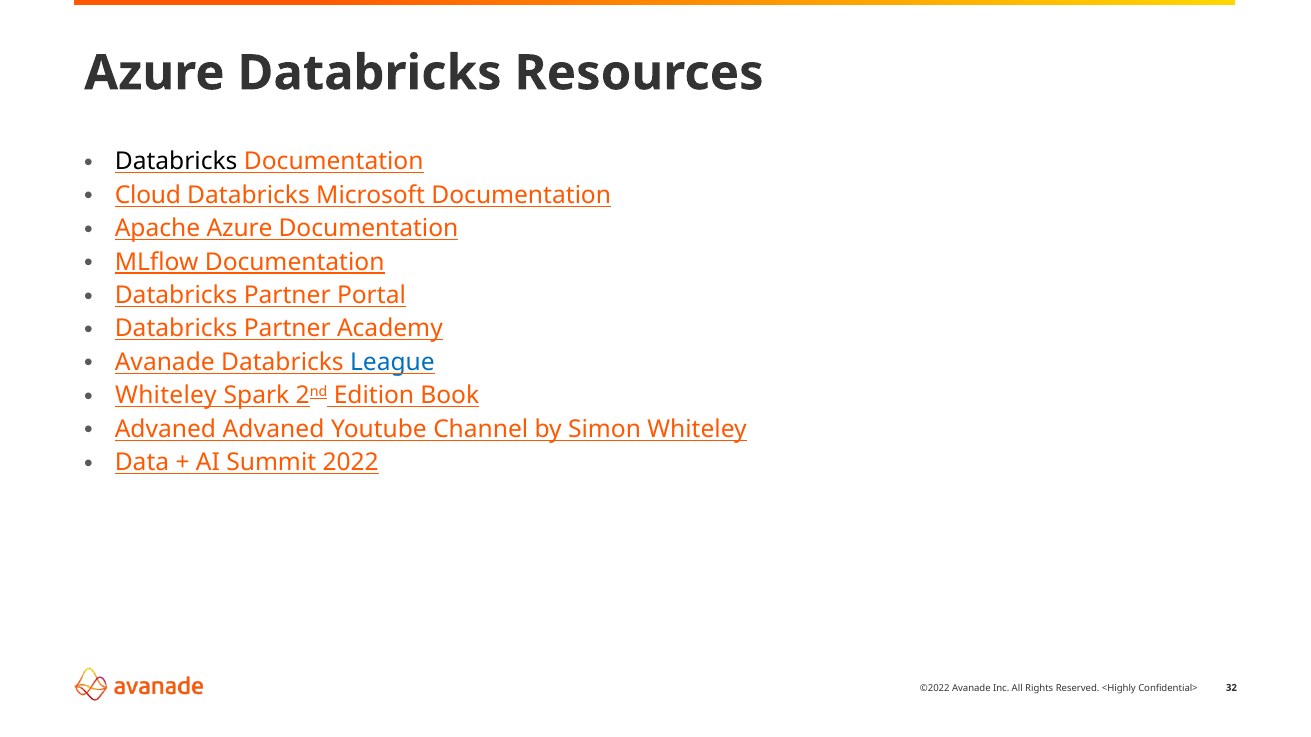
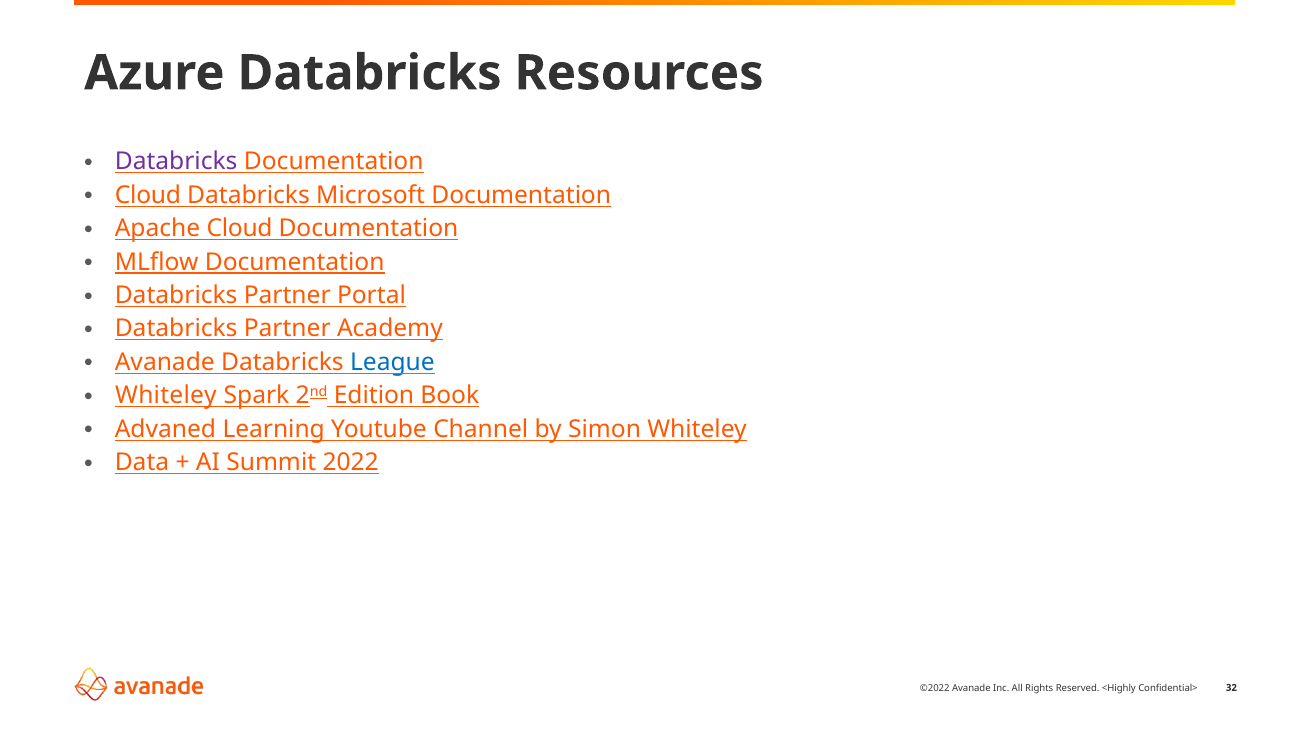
Databricks colour: black -> purple (176, 162)
Apache Azure: Azure -> Cloud (240, 229)
Advaned Advaned: Advaned -> Learning (274, 429)
